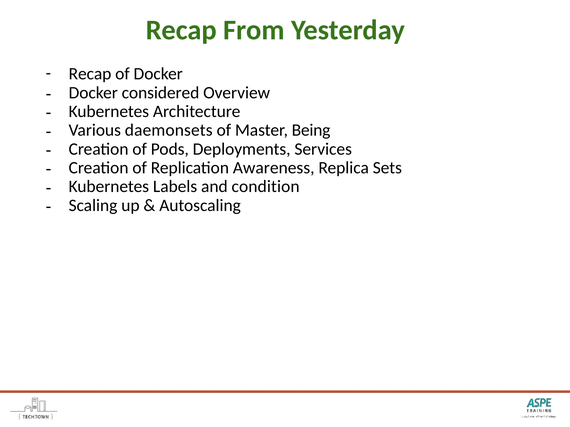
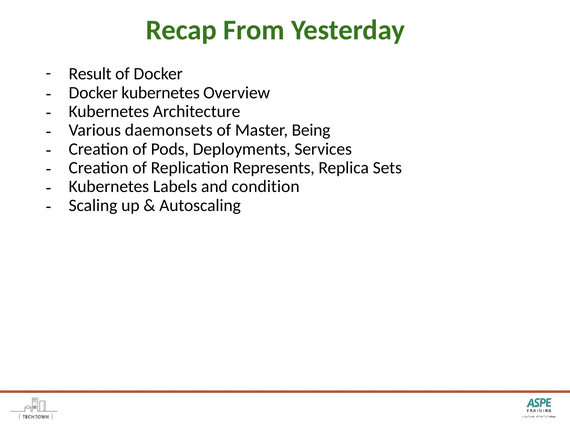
Recap: Recap -> Result (90, 74)
Docker considered: considered -> kubernetes (161, 93)
Awareness: Awareness -> Represents (274, 168)
